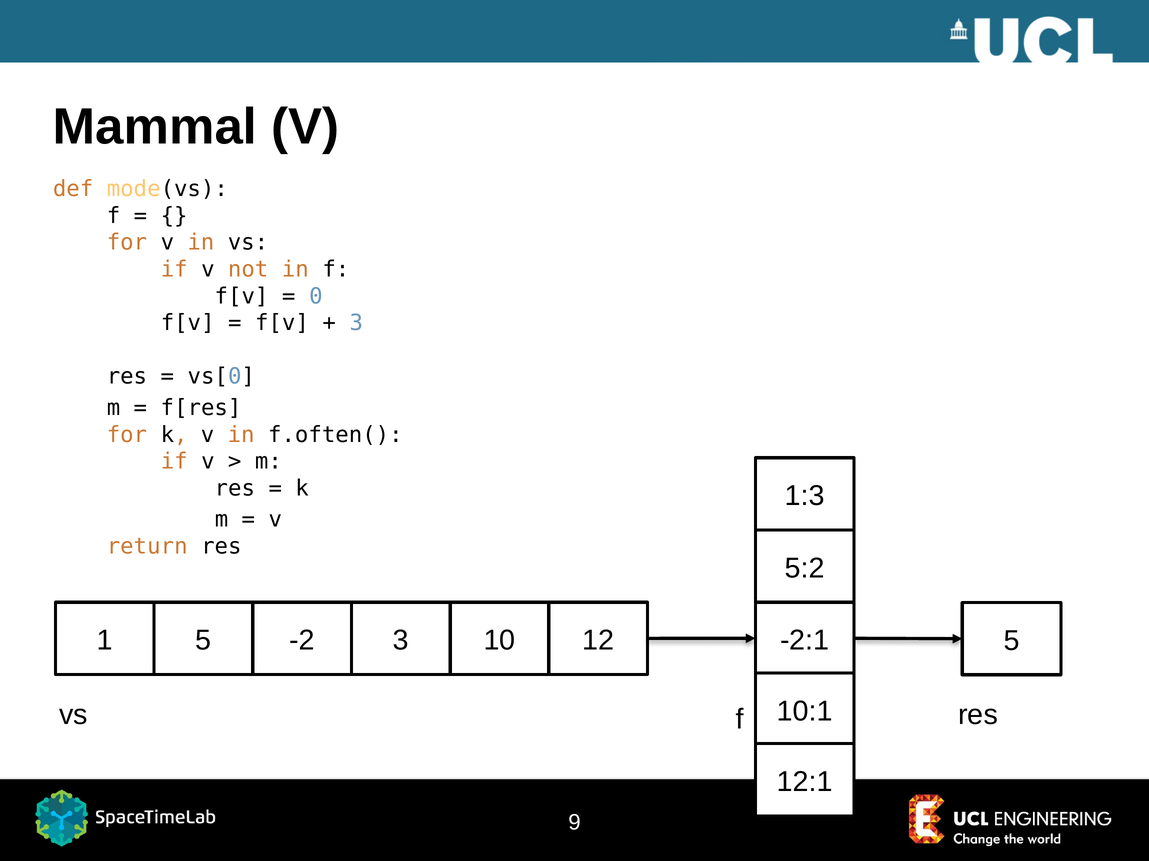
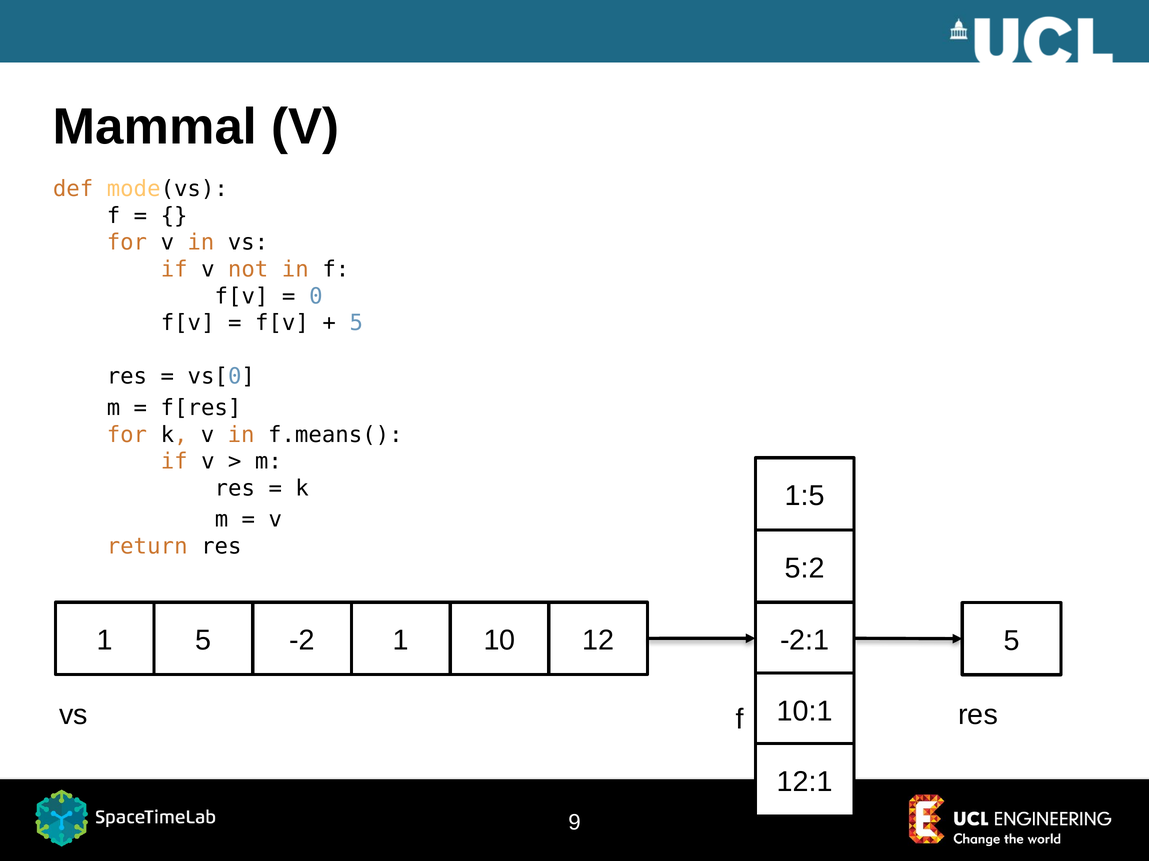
3: 3 -> 5 (356, 323)
f.often(: f.often( -> f.means( (335, 435)
1:3: 1:3 -> 1:5 (805, 496)
-2 3: 3 -> 1 (401, 641)
